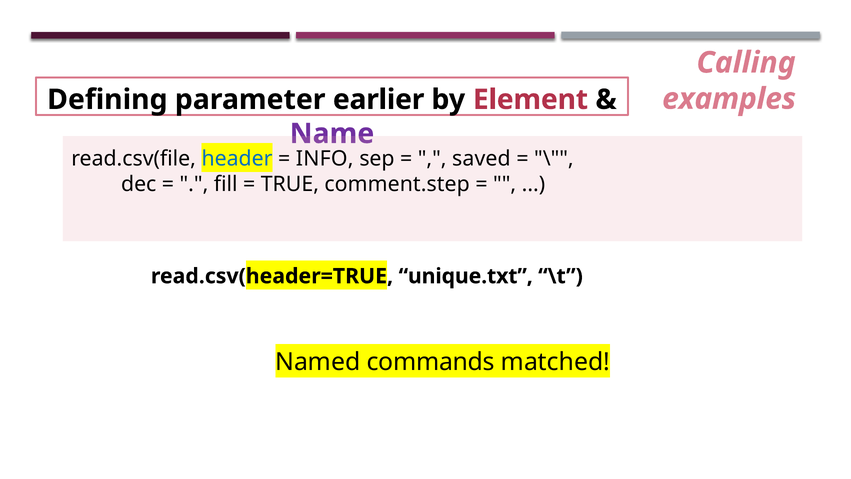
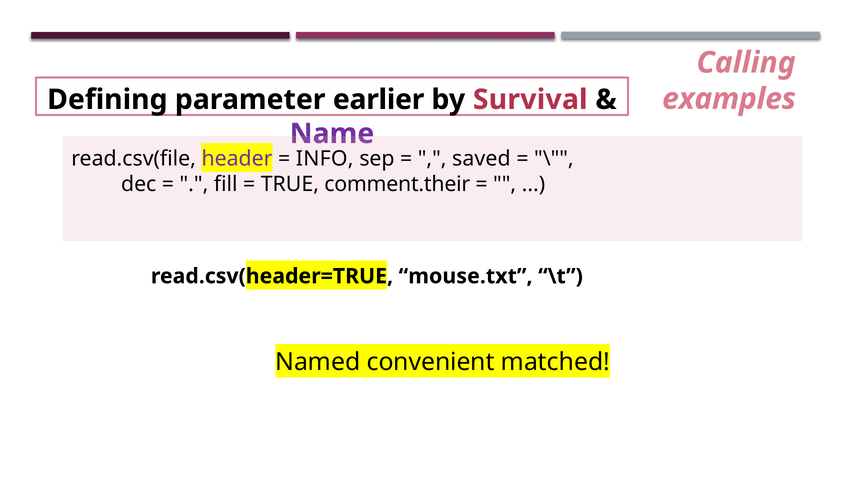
Element: Element -> Survival (530, 100)
header colour: blue -> purple (237, 159)
comment.step: comment.step -> comment.their (397, 184)
unique.txt: unique.txt -> mouse.txt (466, 276)
commands: commands -> convenient (431, 362)
